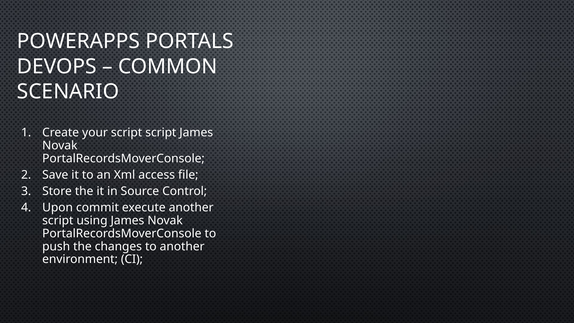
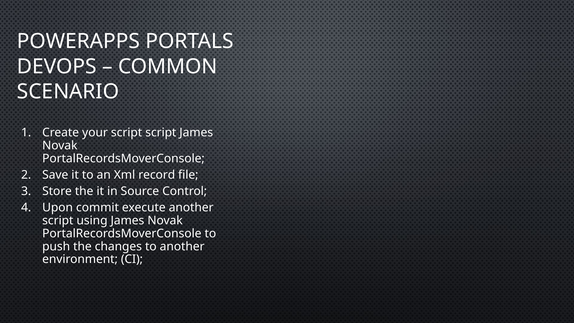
access: access -> record (157, 175)
